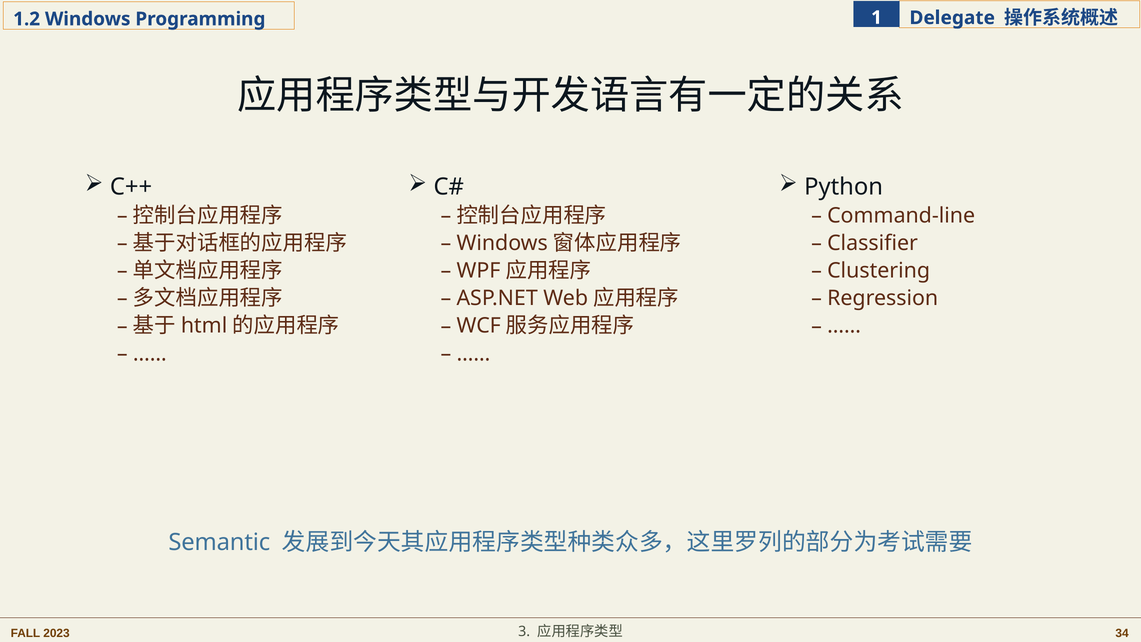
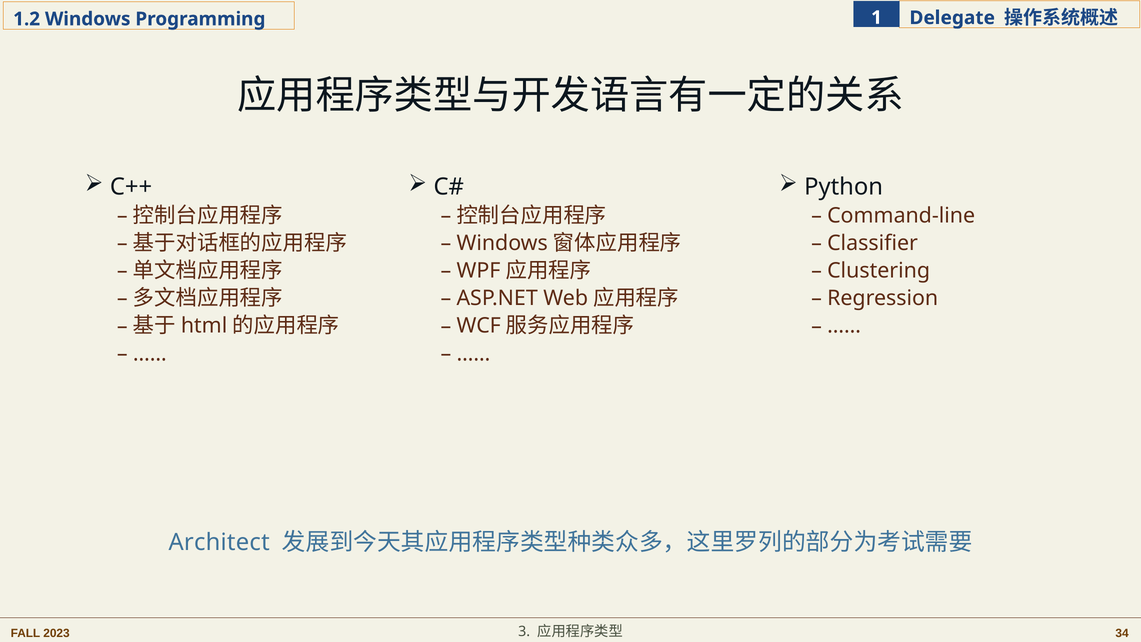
Semantic: Semantic -> Architect (219, 542)
